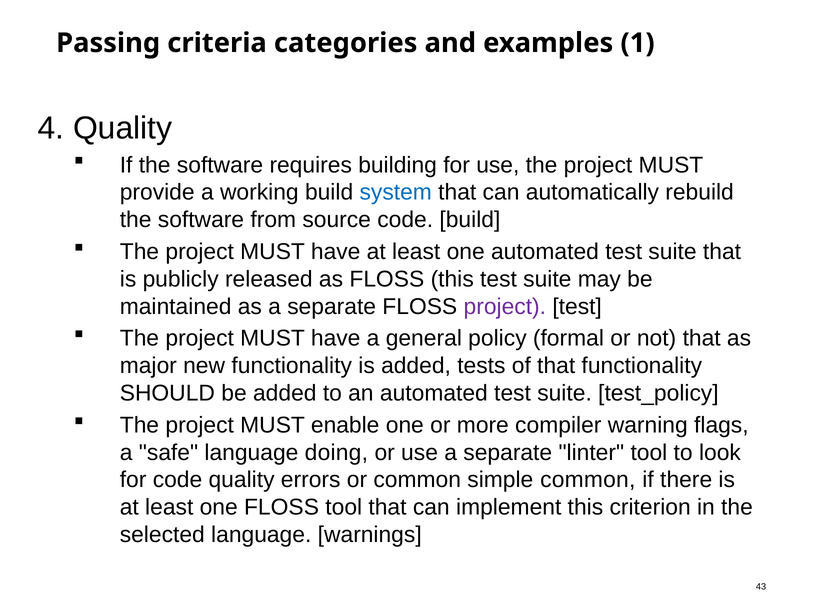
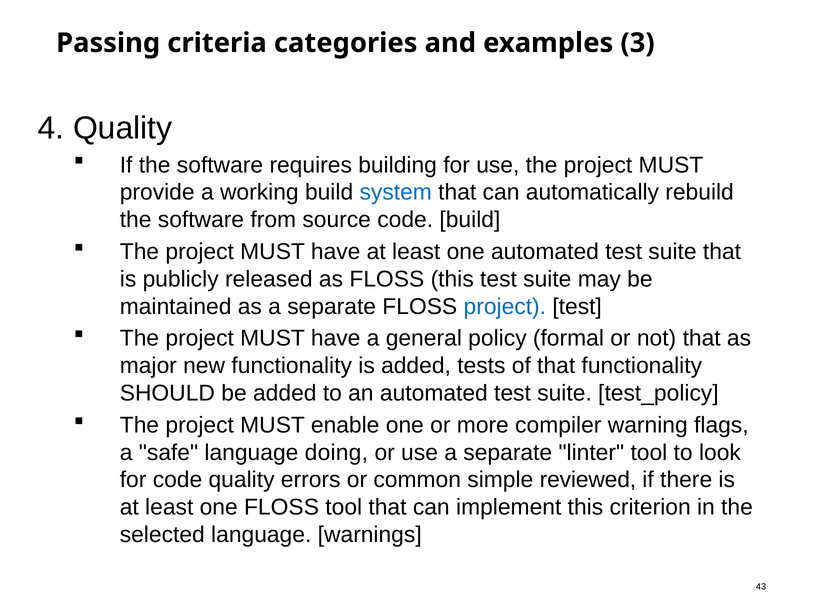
1: 1 -> 3 (638, 43)
project colour: purple -> blue (505, 306)
simple common: common -> reviewed (588, 480)
